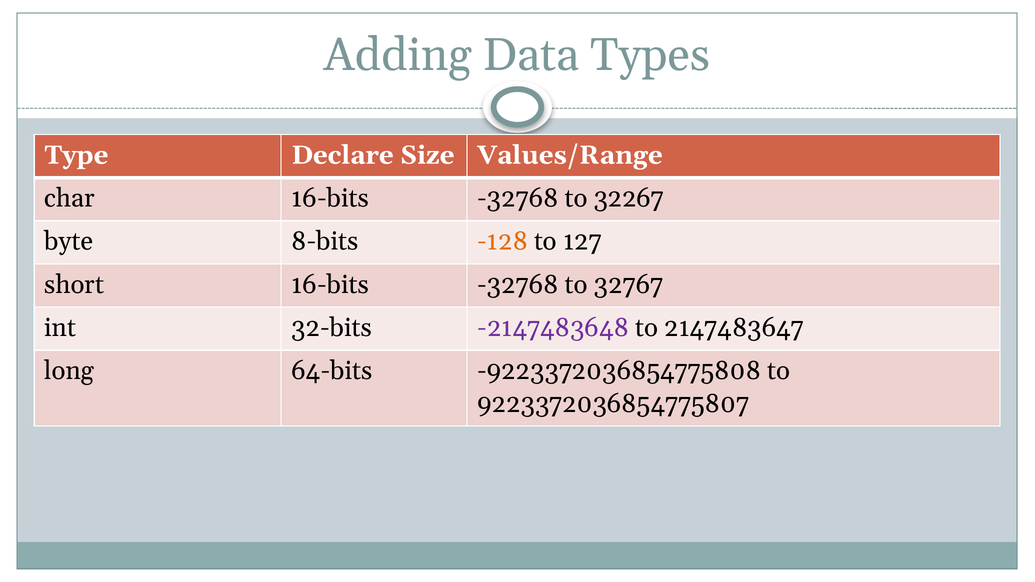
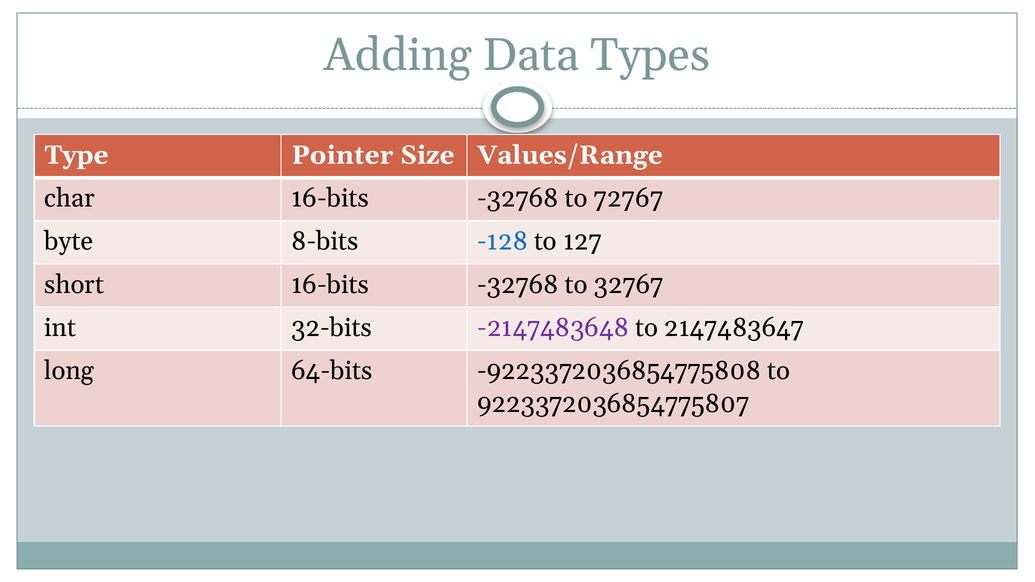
Declare: Declare -> Pointer (342, 155)
32267: 32267 -> 72767 (628, 198)
-128 colour: orange -> blue (503, 241)
